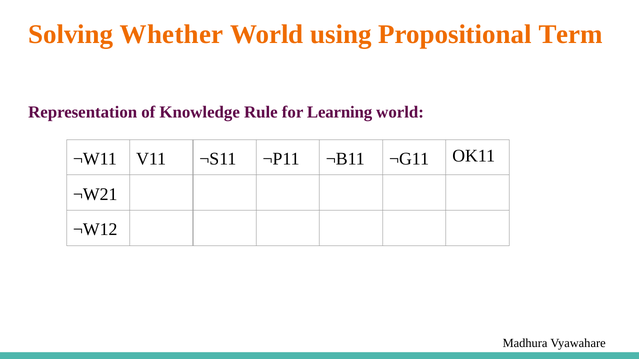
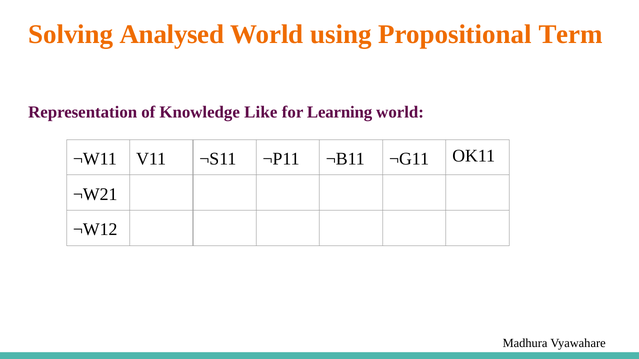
Whether: Whether -> Analysed (172, 34)
Rule: Rule -> Like (261, 112)
